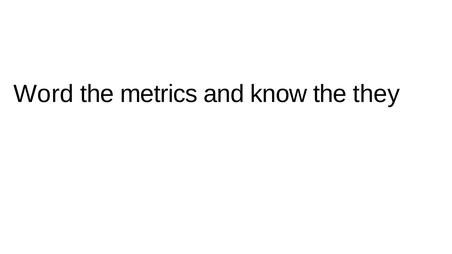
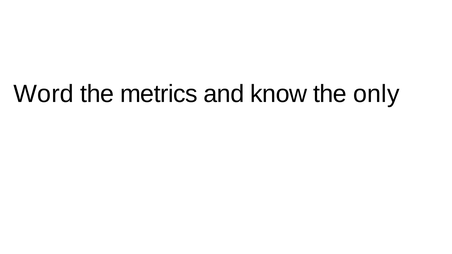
they: they -> only (376, 94)
